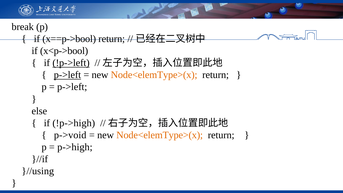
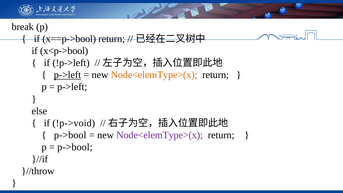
!p->left underline: present -> none (71, 63)
!p->high: !p->high -> !p->void (74, 123)
p->void: p->void -> p->bool (70, 135)
Node<elemType>(x colour: orange -> purple (160, 135)
p->high: p->high -> p->bool (75, 147)
}//using: }//using -> }//throw (38, 171)
